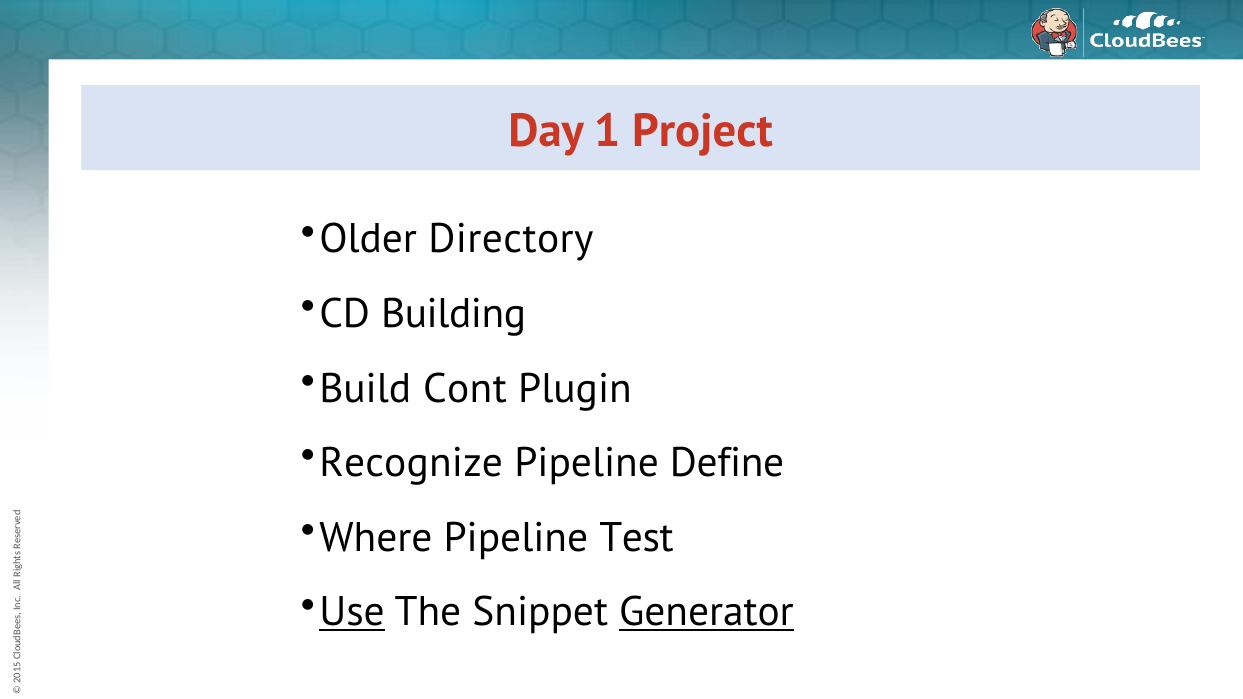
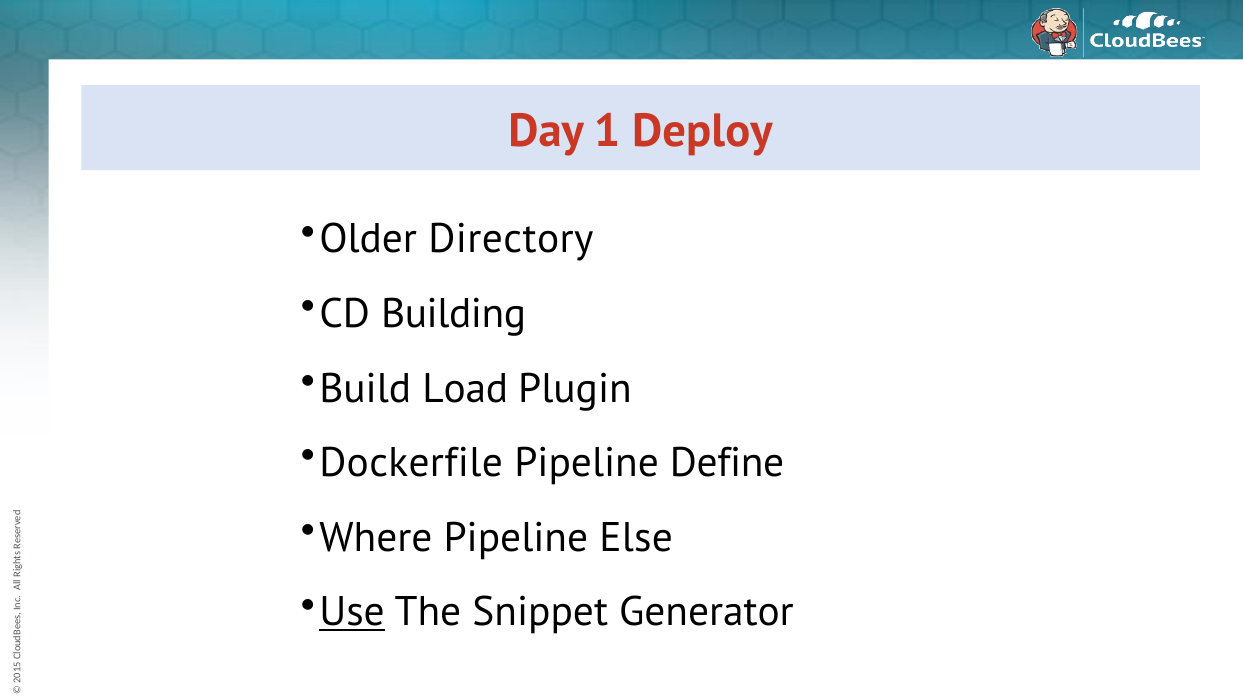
Project: Project -> Deploy (702, 131)
Cont: Cont -> Load (465, 388)
Recognize: Recognize -> Dockerfile (411, 463)
Test: Test -> Else (636, 538)
Generator underline: present -> none (706, 612)
